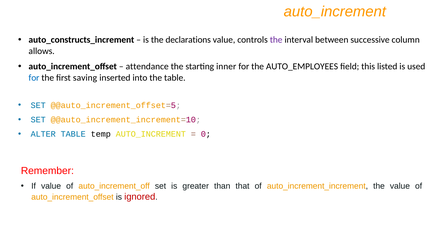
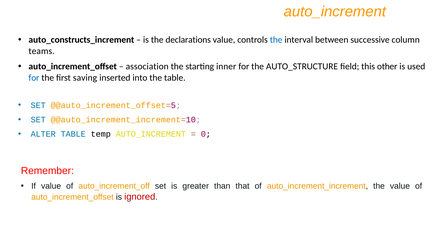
the colour: purple -> blue (276, 40)
allows: allows -> teams (42, 51)
attendance: attendance -> association (147, 67)
AUTO_EMPLOYEES: AUTO_EMPLOYEES -> AUTO_STRUCTURE (302, 67)
listed: listed -> other (387, 67)
